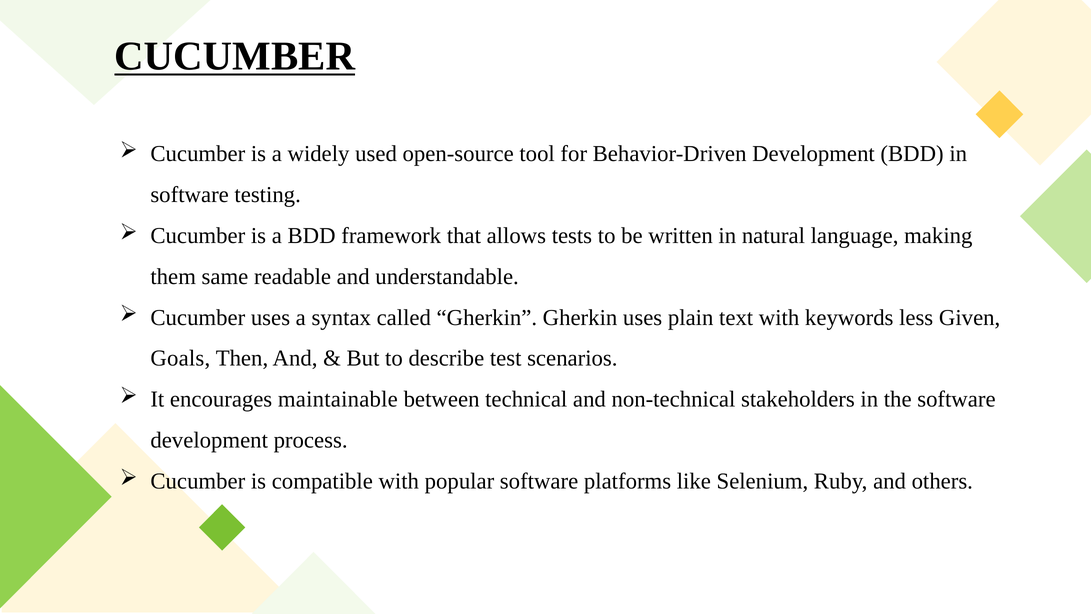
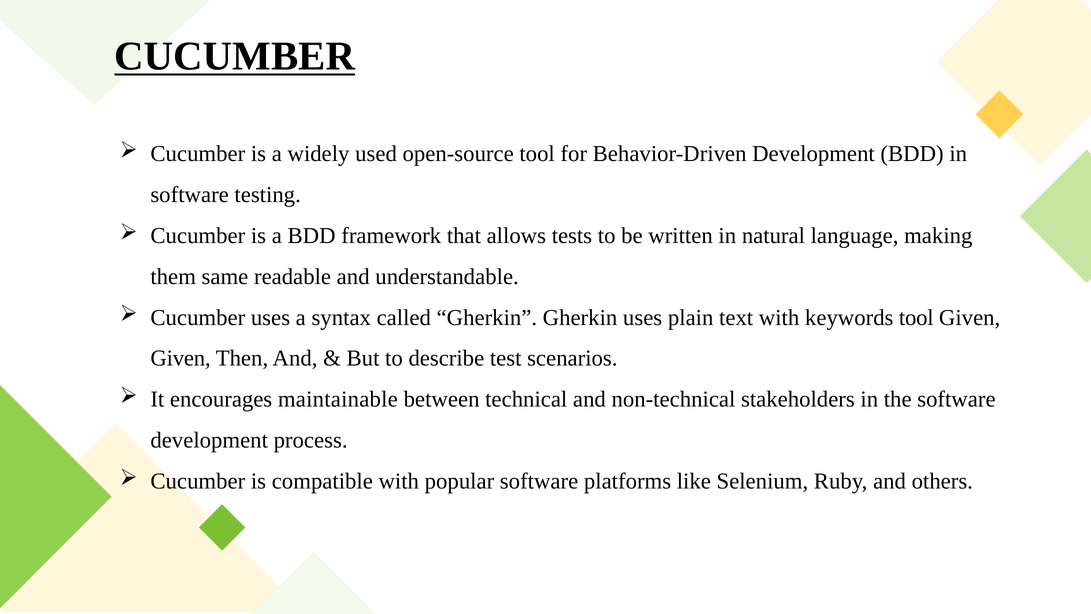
keywords less: less -> tool (916, 317)
Goals: Goals -> Given (181, 358)
